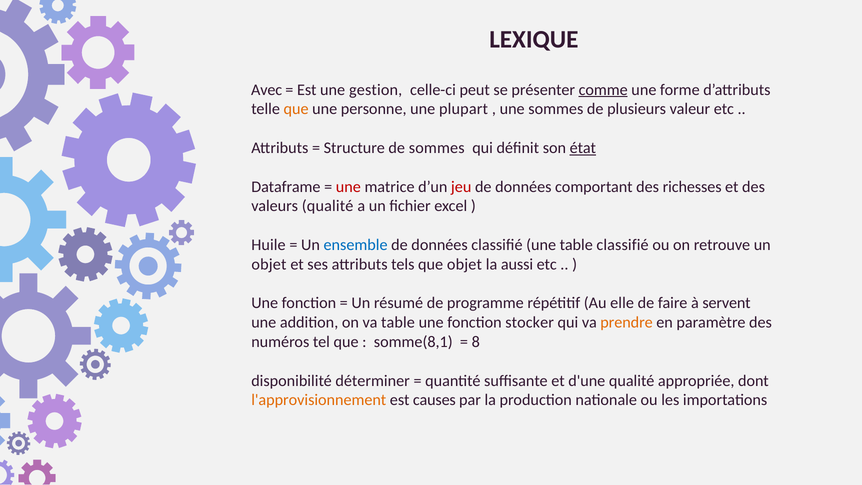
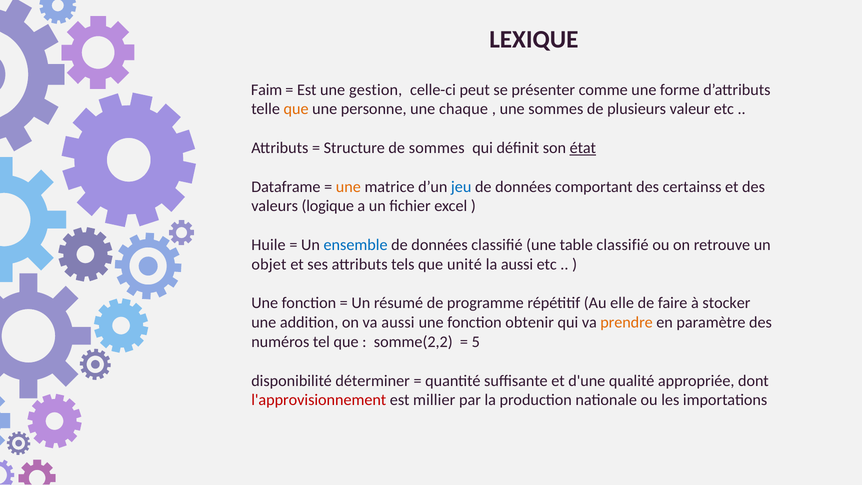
Avec: Avec -> Faim (267, 90)
comme underline: present -> none (603, 90)
plupart: plupart -> chaque (464, 109)
une colour: red -> orange (348, 187)
jeu colour: red -> blue (461, 187)
richesses: richesses -> certainss (692, 187)
valeurs qualité: qualité -> logique (328, 206)
que objet: objet -> unité (464, 264)
servent: servent -> stocker (726, 303)
va table: table -> aussi (398, 322)
stocker: stocker -> obtenir (530, 322)
somme(8,1: somme(8,1 -> somme(2,2 (413, 342)
8: 8 -> 5 (476, 342)
l'approvisionnement colour: orange -> red (319, 400)
causes: causes -> millier (434, 400)
